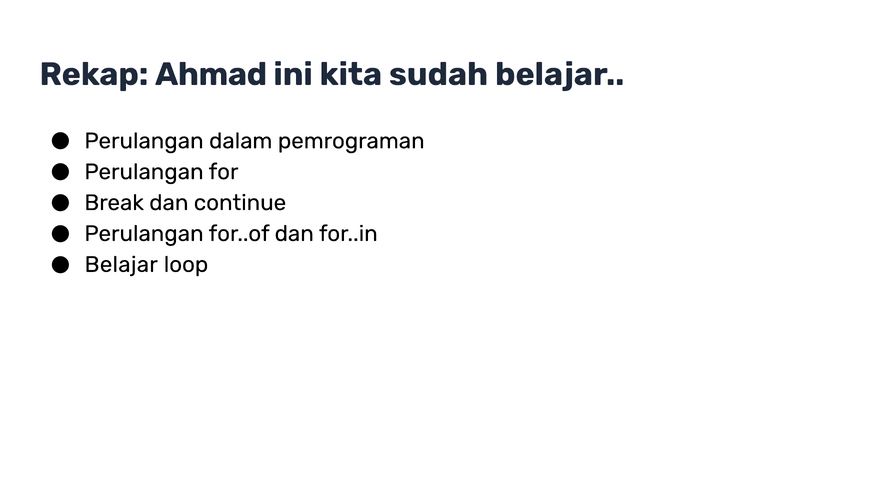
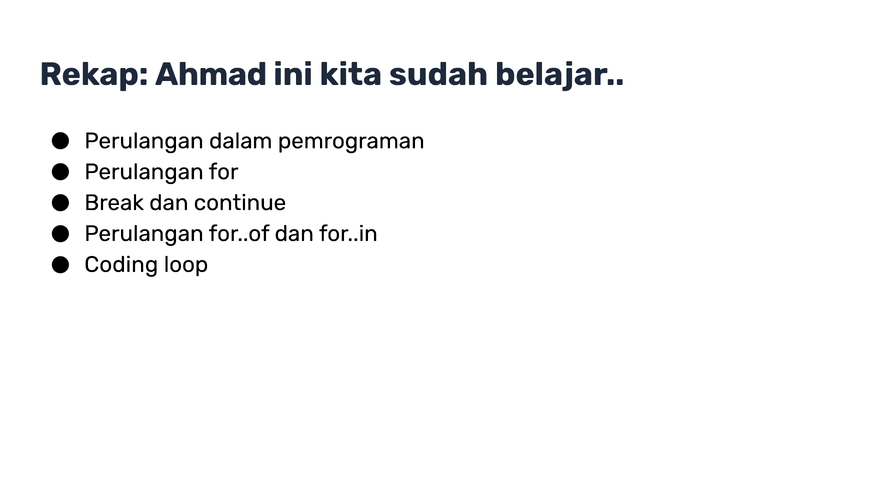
Belajar: Belajar -> Coding (121, 265)
